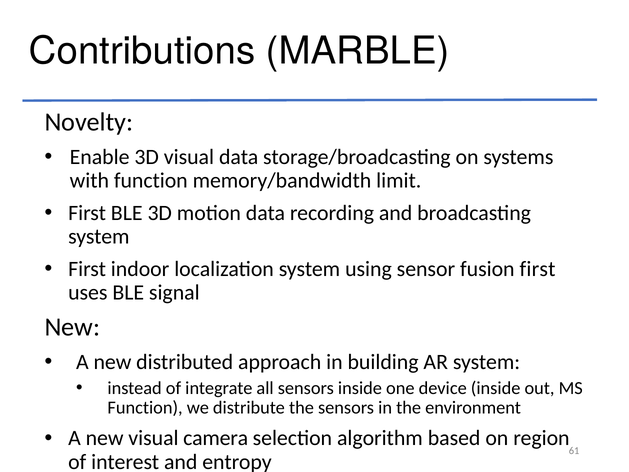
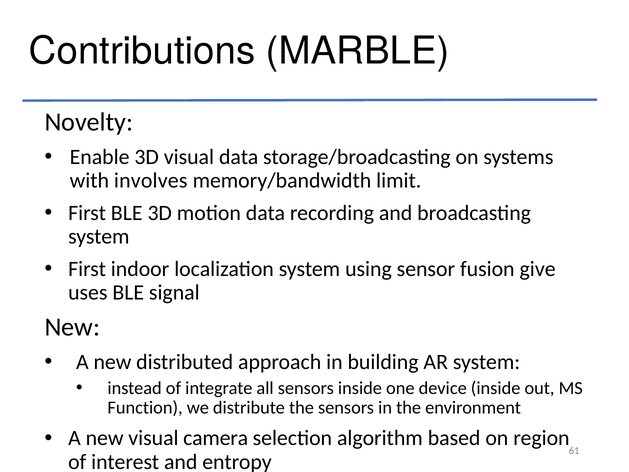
with function: function -> involves (151, 181)
fusion first: first -> give (538, 269)
